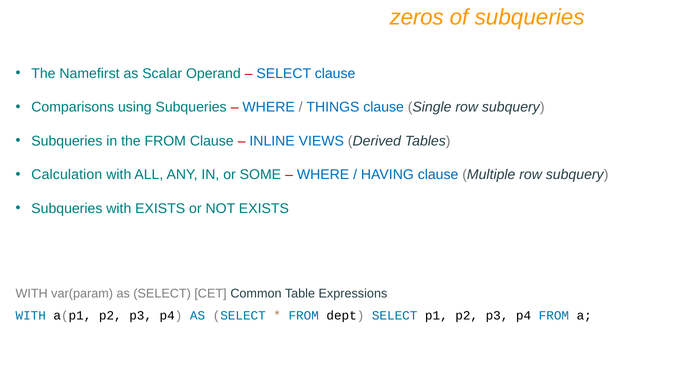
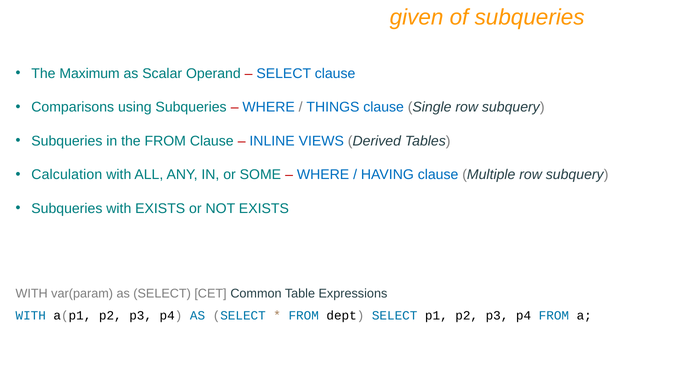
zeros: zeros -> given (417, 18)
Namefirst: Namefirst -> Maximum (90, 74)
